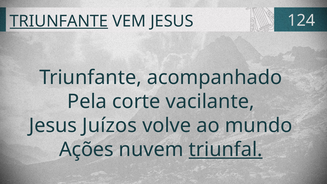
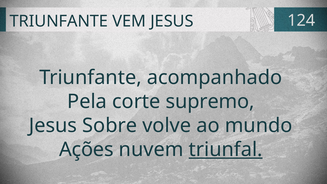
TRIUNFANTE underline: present -> none (59, 21)
vacilante: vacilante -> supremo (210, 102)
Juízos: Juízos -> Sobre (110, 126)
